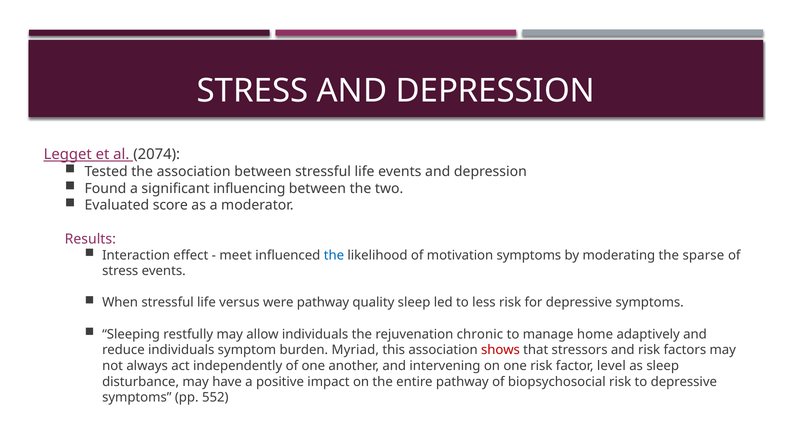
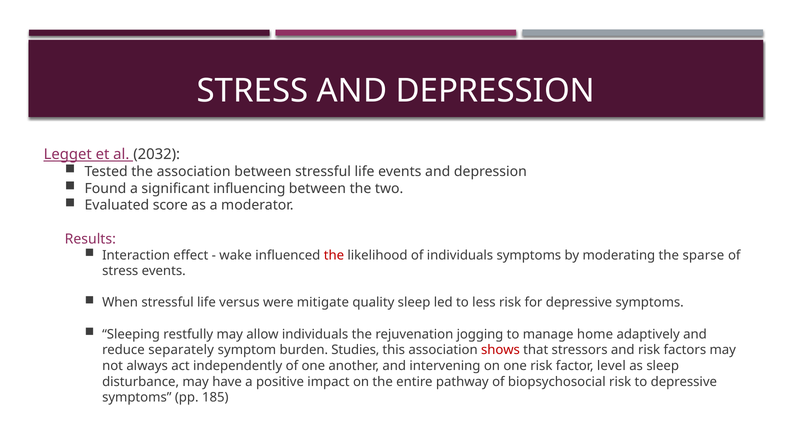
2074: 2074 -> 2032 (157, 155)
meet: meet -> wake (236, 255)
the colour: blue -> red (334, 255)
of motivation: motivation -> individuals (460, 255)
were pathway: pathway -> mitigate (323, 303)
chronic: chronic -> jogging (480, 335)
reduce individuals: individuals -> separately (181, 350)
Myriad: Myriad -> Studies (355, 350)
552: 552 -> 185 (215, 398)
